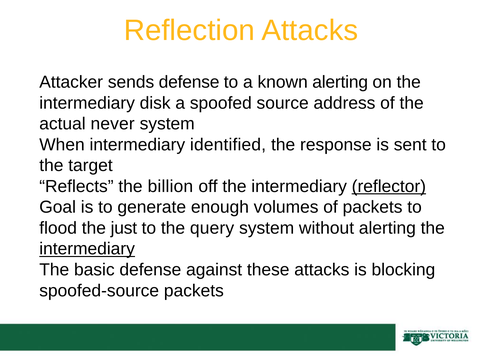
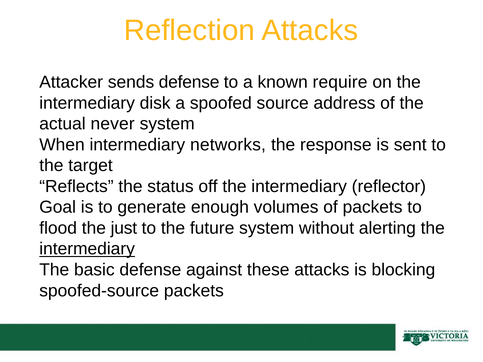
known alerting: alerting -> require (340, 82)
identified: identified -> networks (228, 145)
billion: billion -> status (170, 187)
reflector underline: present -> none (389, 187)
query: query -> future (212, 228)
